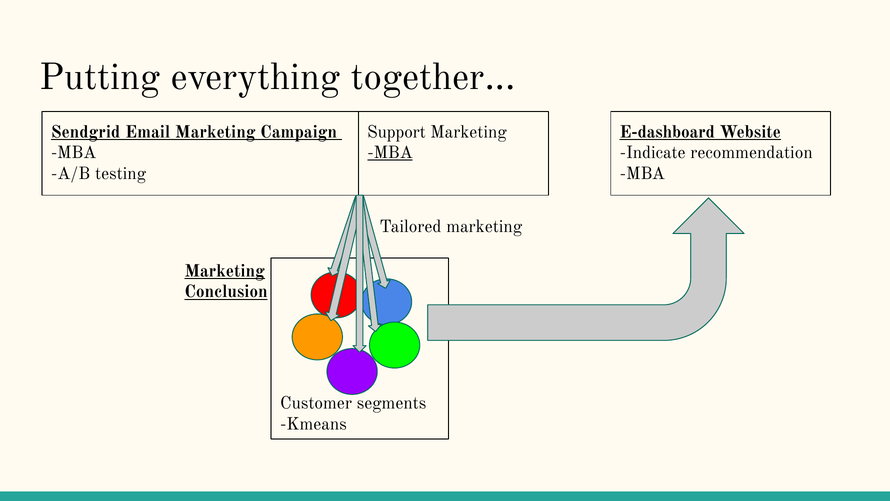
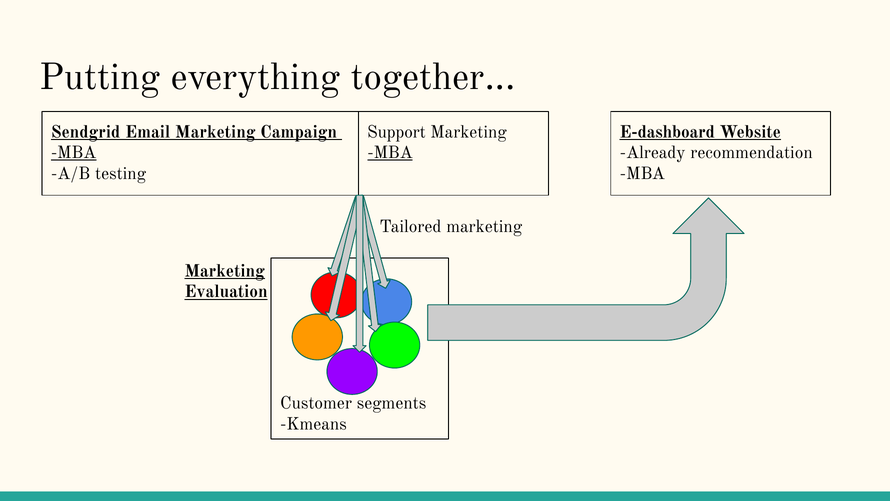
MBA underline: none -> present (74, 153)
Indicate: Indicate -> Already (653, 153)
Conclusion: Conclusion -> Evaluation (226, 292)
